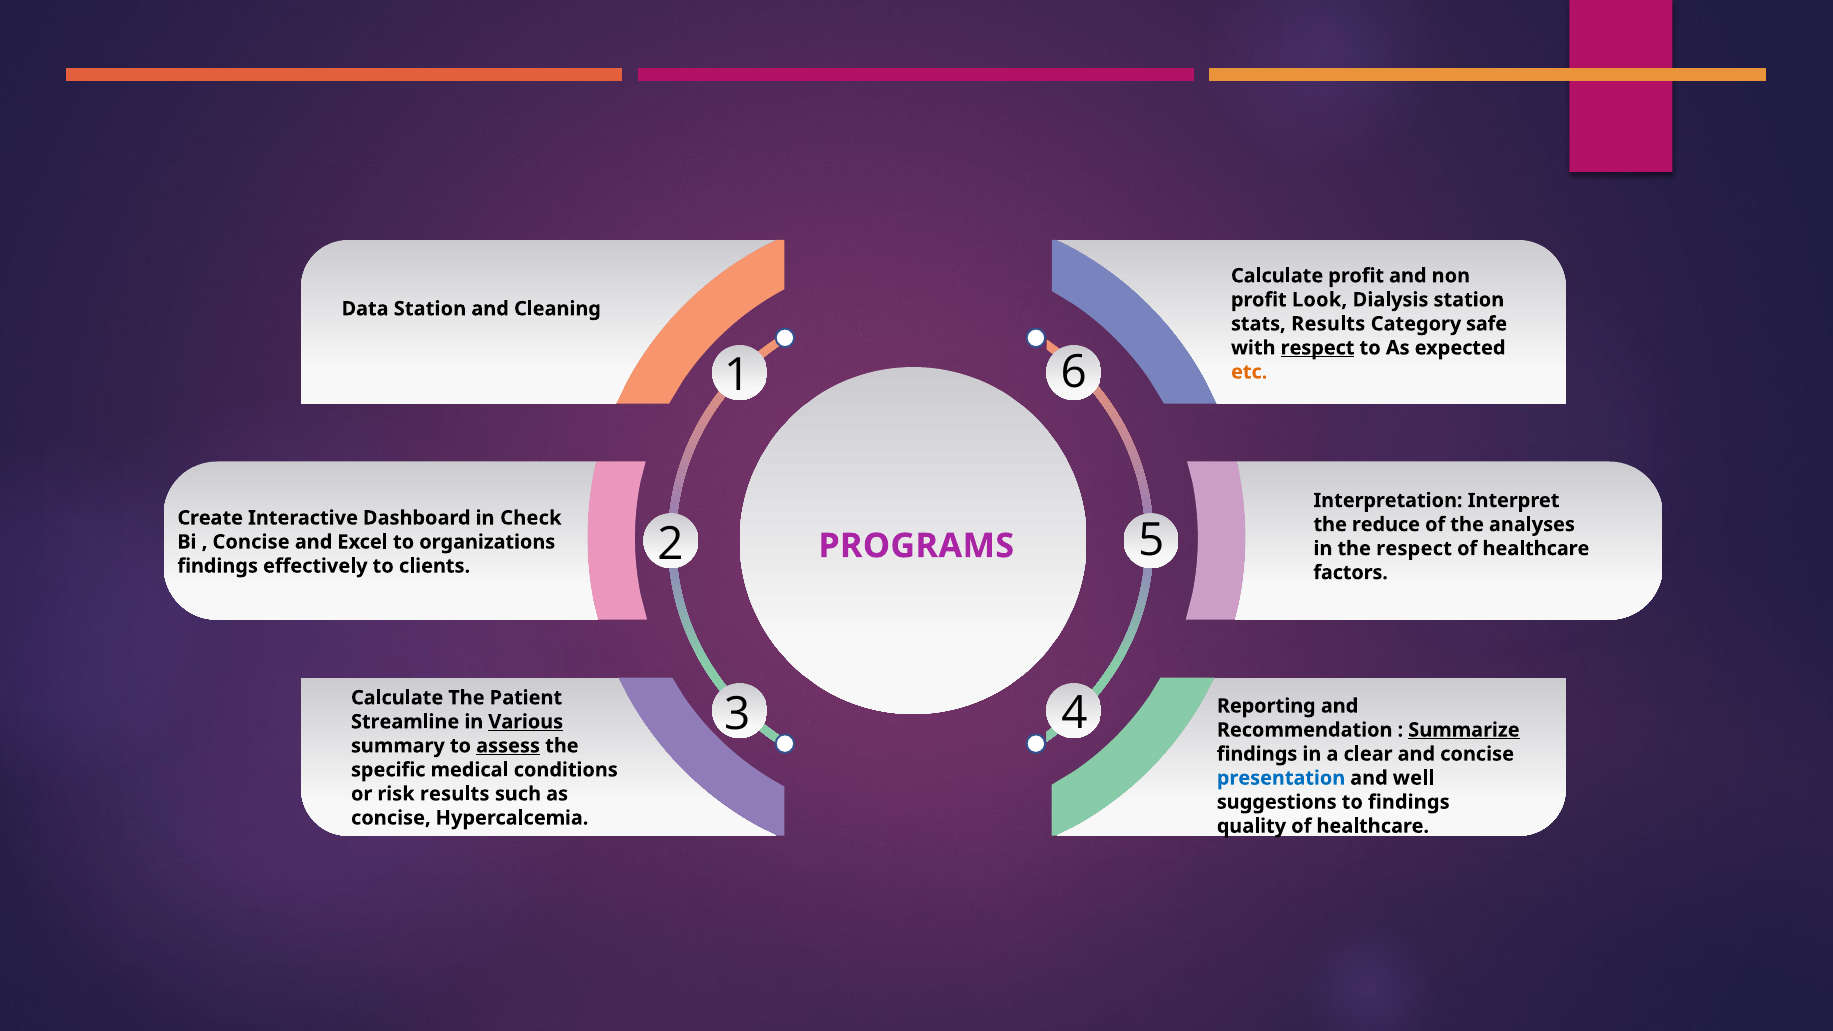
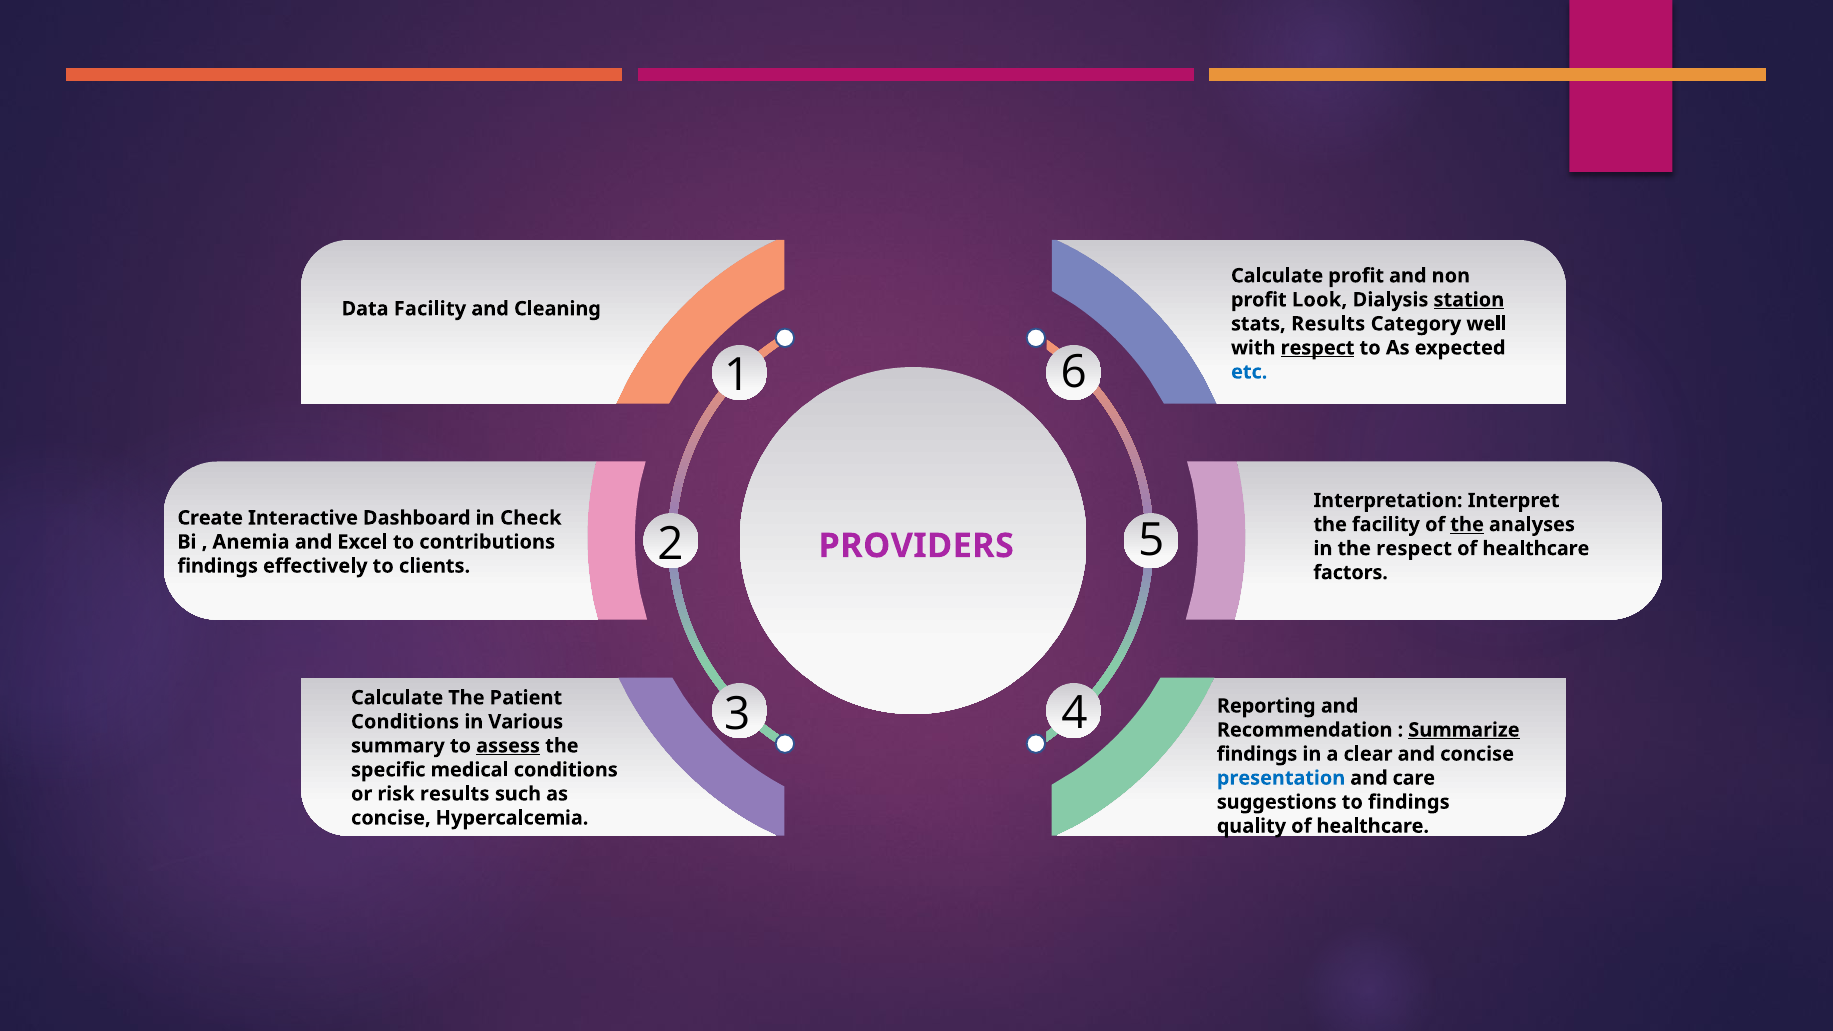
station underline: none -> present (1469, 300)
Data Station: Station -> Facility (430, 309)
safe: safe -> well (1487, 324)
etc colour: orange -> blue (1249, 372)
the reduce: reduce -> facility (1386, 525)
the underline: none -> present (1467, 525)
Concise: Concise -> Anemia (251, 542)
organizations: organizations -> contributions (487, 542)
PROGRAMS: PROGRAMS -> PROVIDERS (916, 546)
Streamline: Streamline -> Conditions (405, 722)
Various underline: present -> none (526, 722)
well: well -> care (1414, 778)
